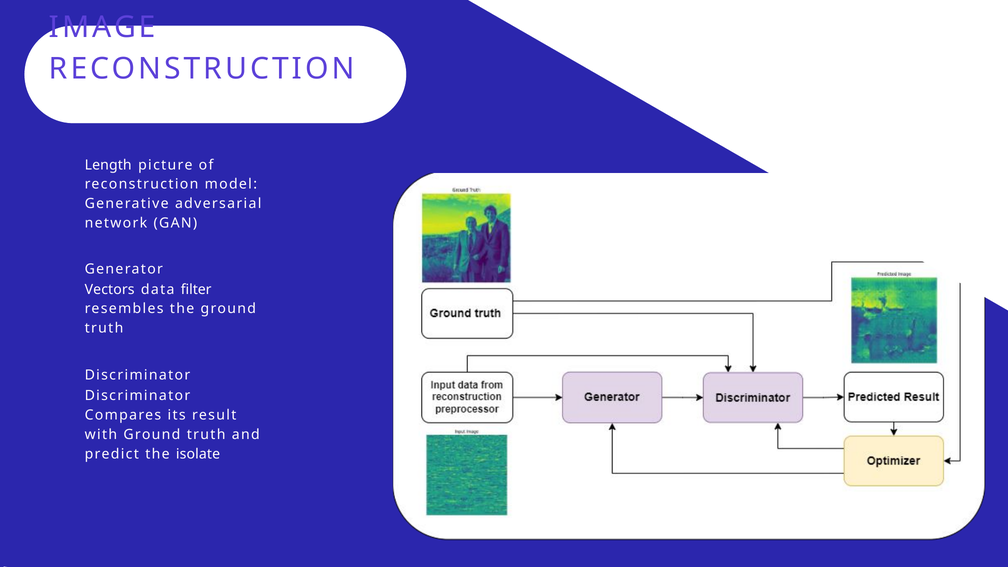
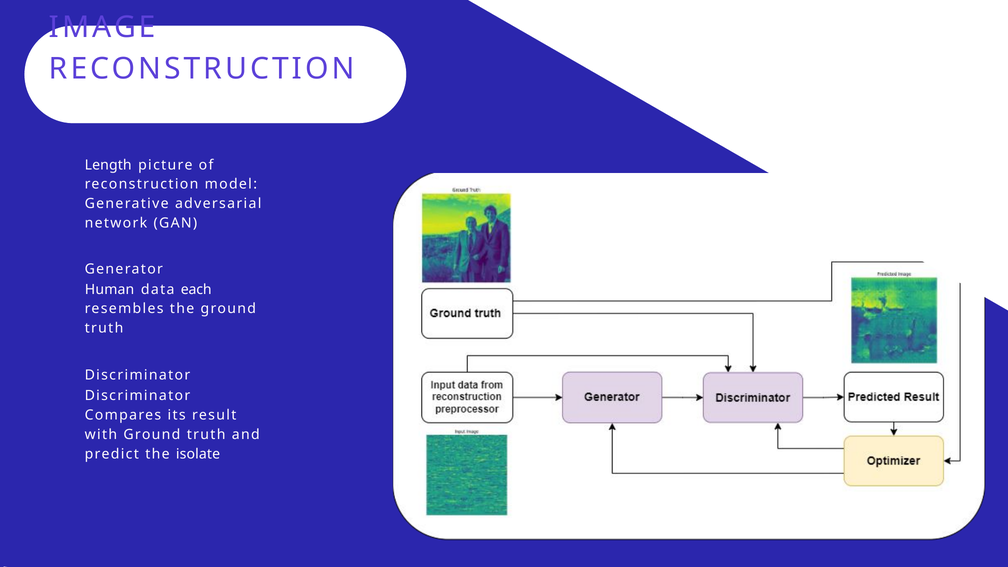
Vectors: Vectors -> Human (110, 289)
filter: filter -> each (196, 289)
